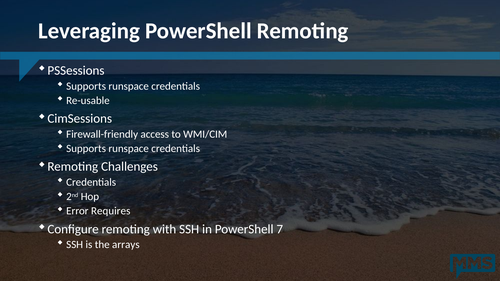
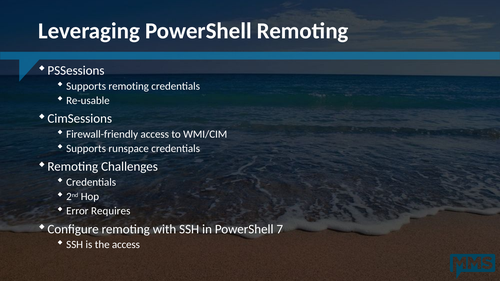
runspace: runspace -> remoting (129, 86)
the arrays: arrays -> access (126, 245)
